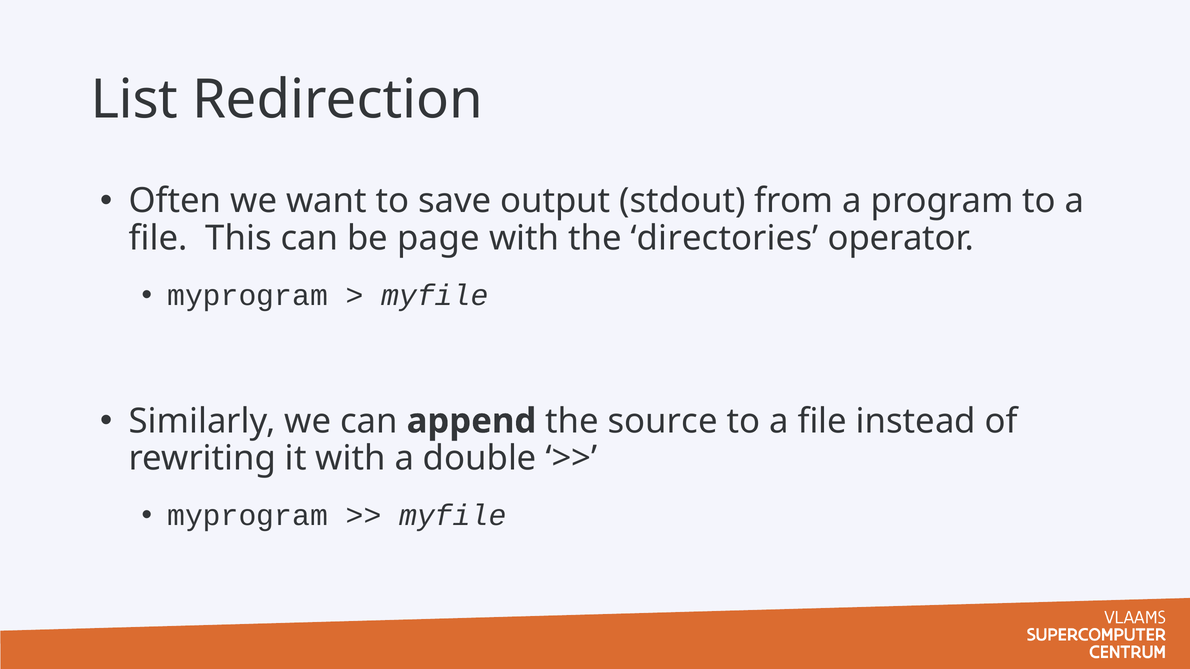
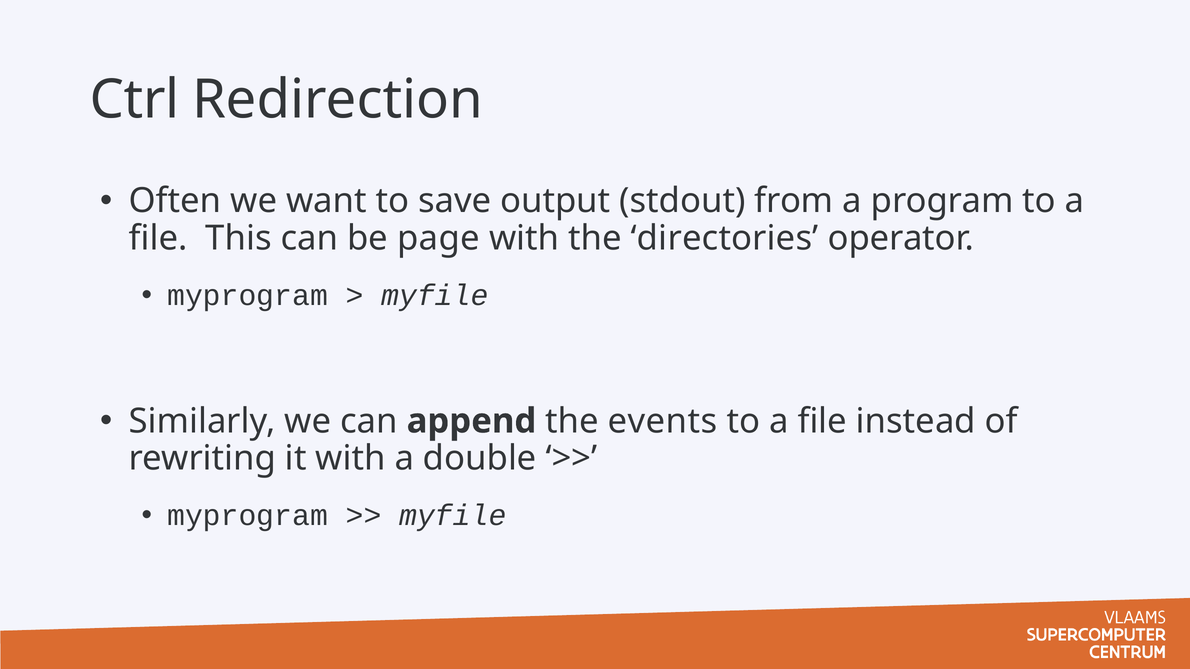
List: List -> Ctrl (135, 100)
source: source -> events (663, 421)
